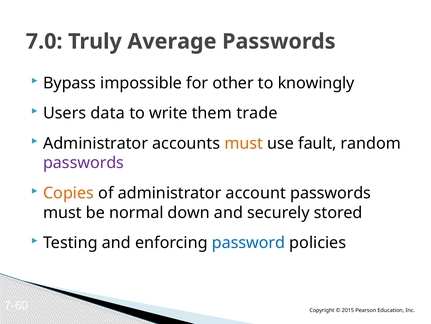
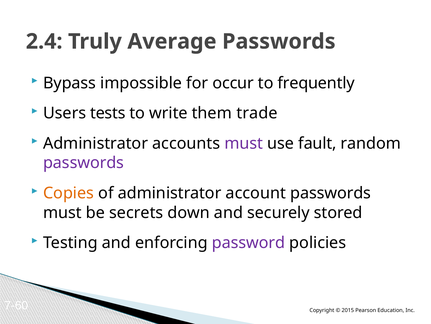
7.0: 7.0 -> 2.4 (44, 41)
other: other -> occur (233, 83)
knowingly: knowingly -> frequently (316, 83)
data: data -> tests (108, 113)
must colour: orange -> purple (244, 143)
normal: normal -> secrets (136, 212)
password colour: blue -> purple (249, 242)
